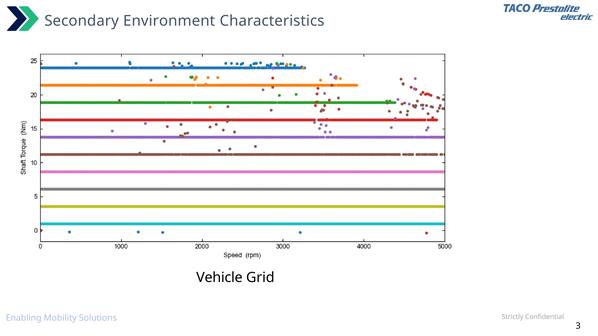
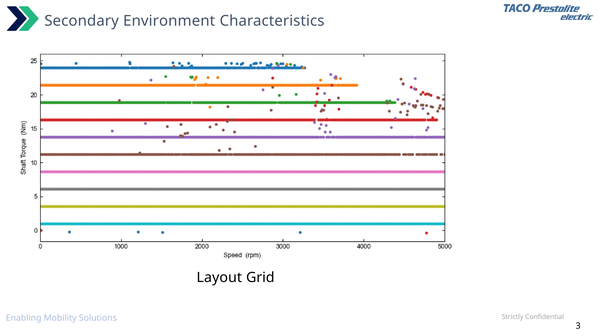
Vehicle: Vehicle -> Layout (219, 278)
